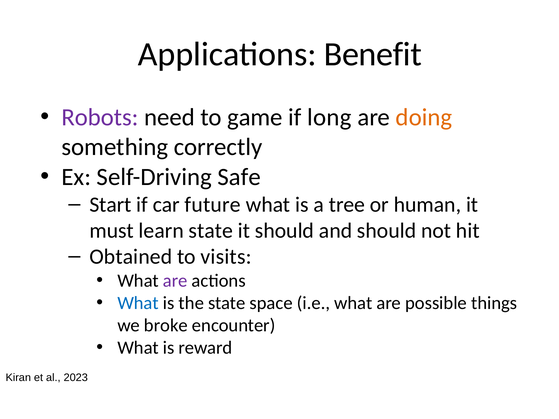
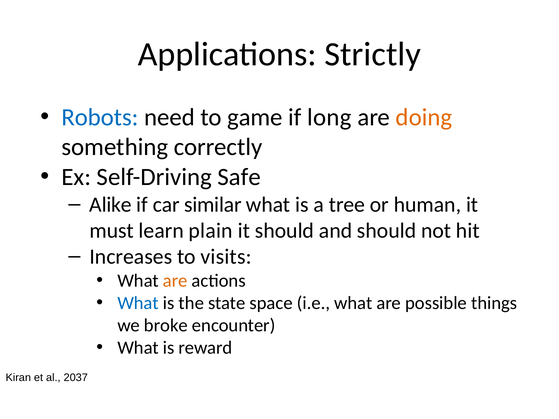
Benefit: Benefit -> Strictly (373, 54)
Robots colour: purple -> blue (100, 117)
Start: Start -> Alike (110, 205)
future: future -> similar (213, 205)
learn state: state -> plain (211, 231)
Obtained: Obtained -> Increases (131, 257)
are colour: purple -> orange (175, 281)
2023: 2023 -> 2037 (76, 378)
